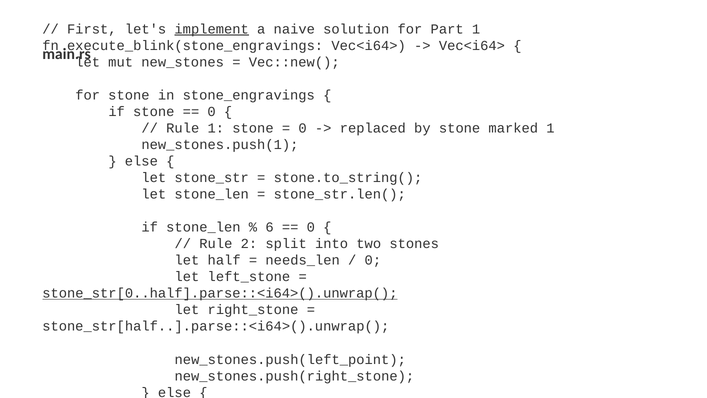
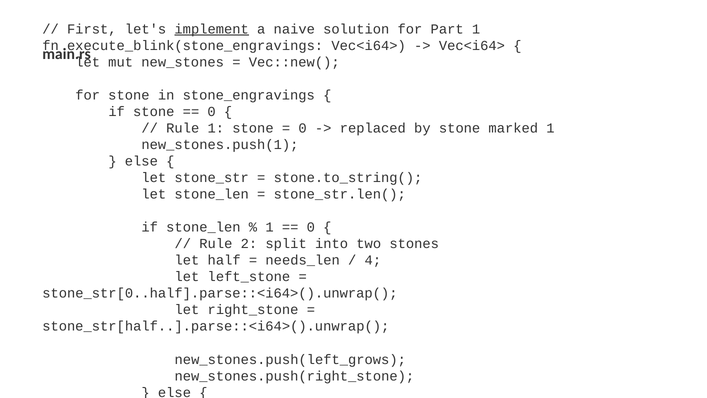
6: 6 -> 1 (270, 227)
0: 0 -> 4 (373, 260)
stone_str[0..half].parse::<i64>().unwrap( underline: present -> none (220, 293)
new_stones.push(left_point: new_stones.push(left_point -> new_stones.push(left_grows (290, 359)
